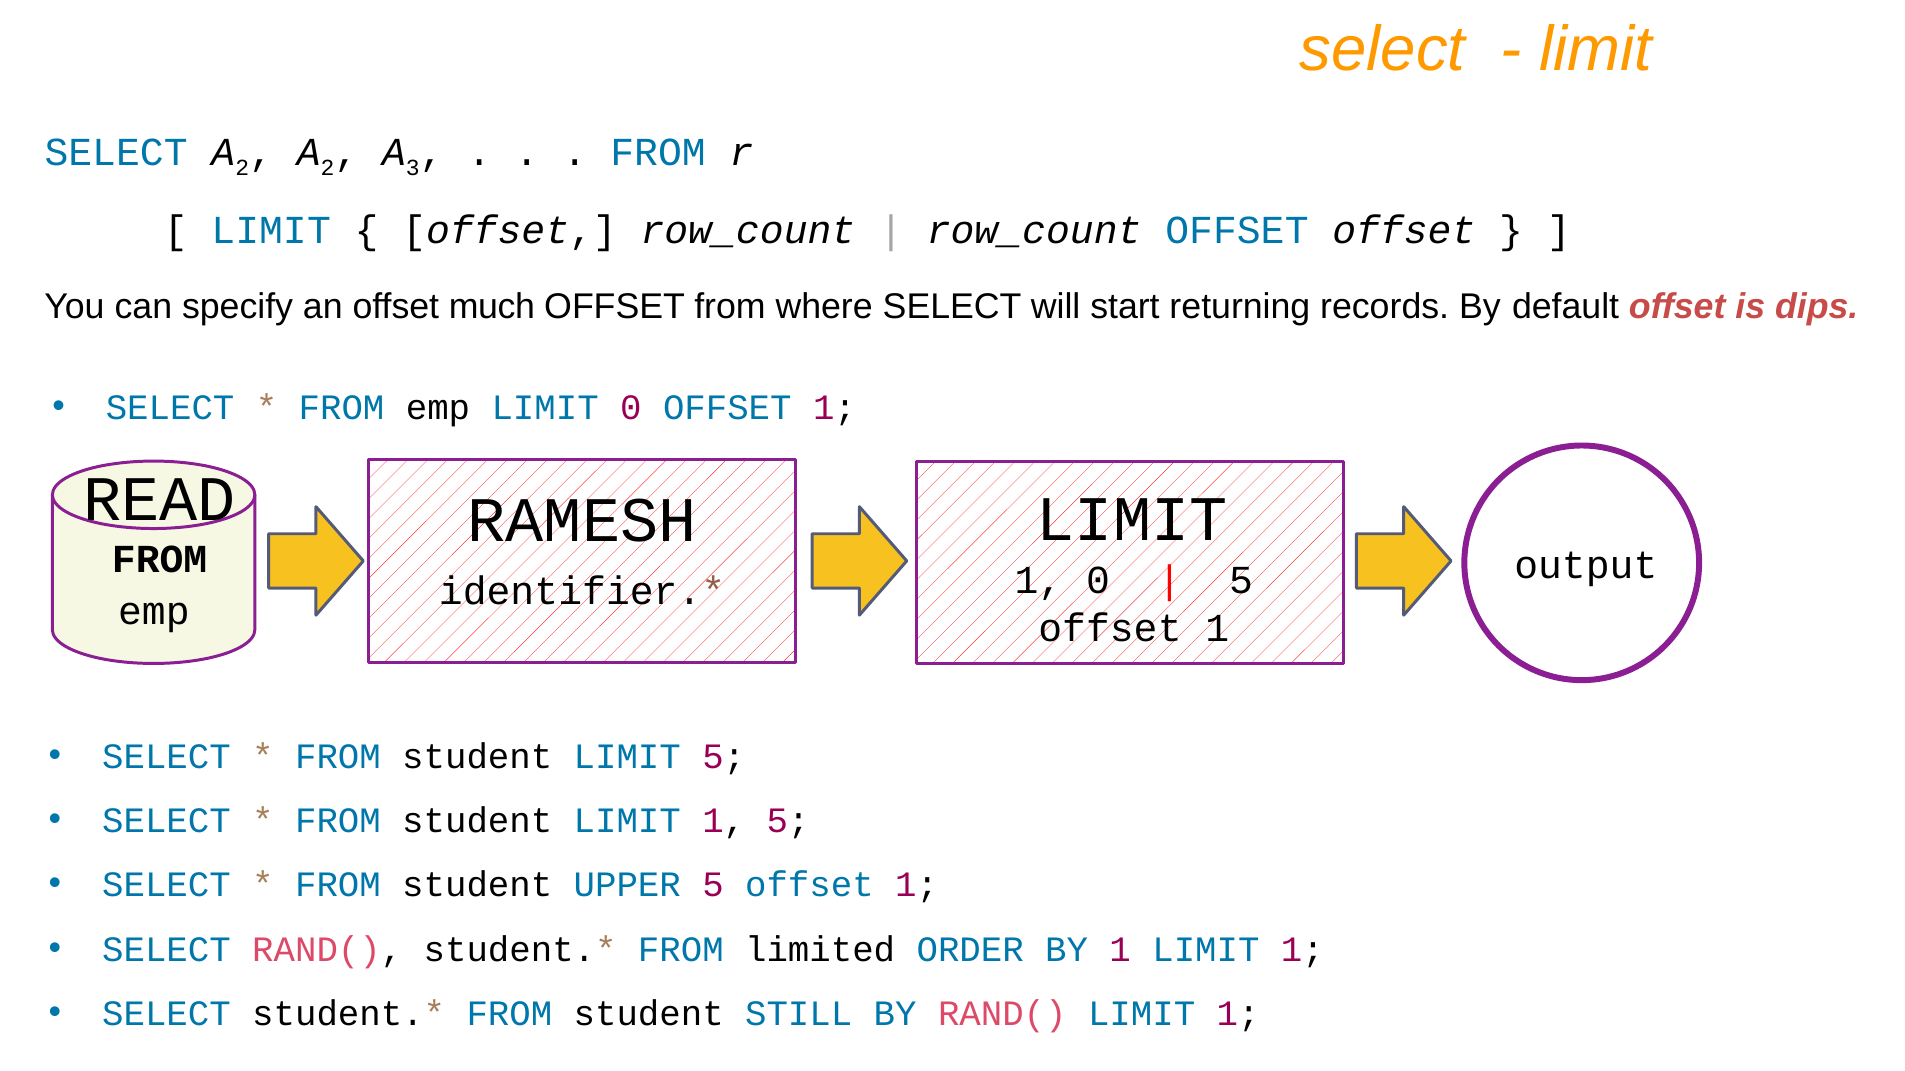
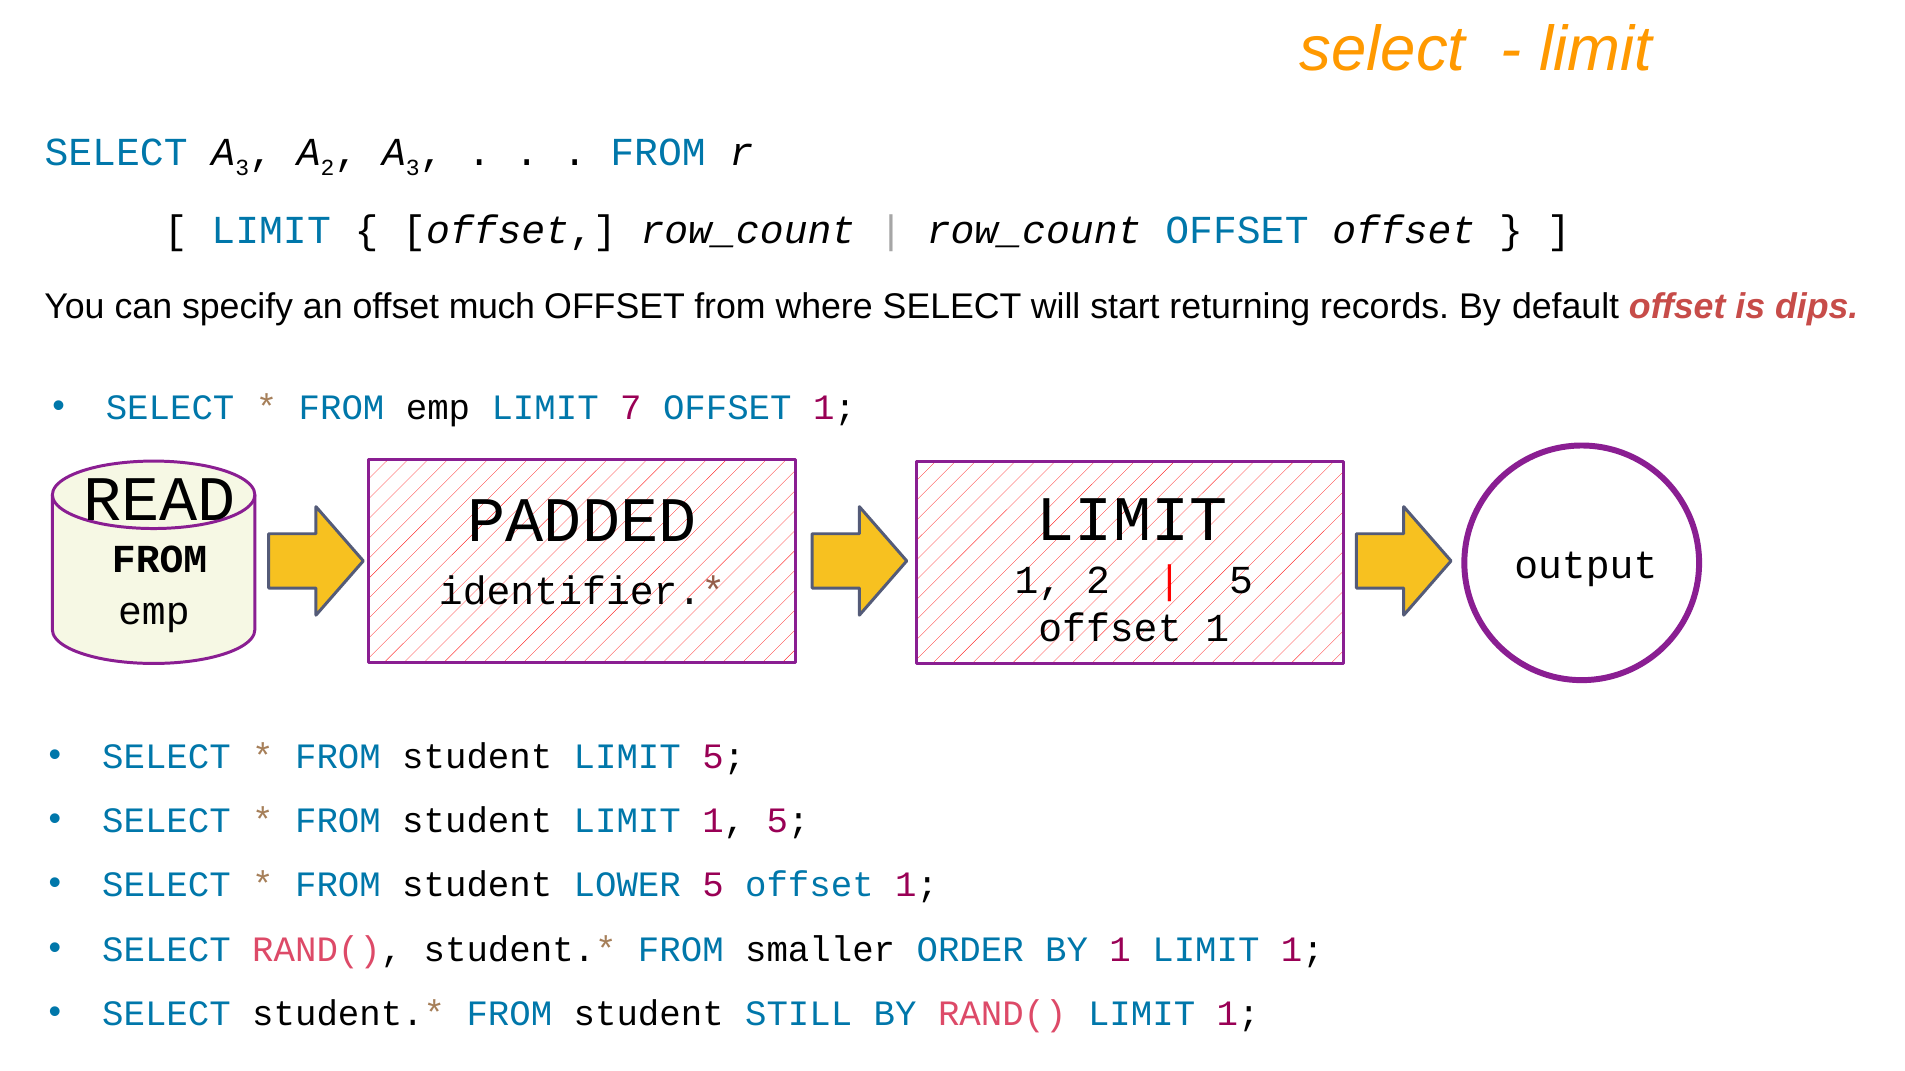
2: 2 -> 3 (242, 168)
LIMIT 0: 0 -> 7 (631, 408)
RAMESH: RAMESH -> PADDED (582, 521)
1 0: 0 -> 2 (1098, 581)
UPPER: UPPER -> LOWER (627, 886)
limited: limited -> smaller (820, 950)
